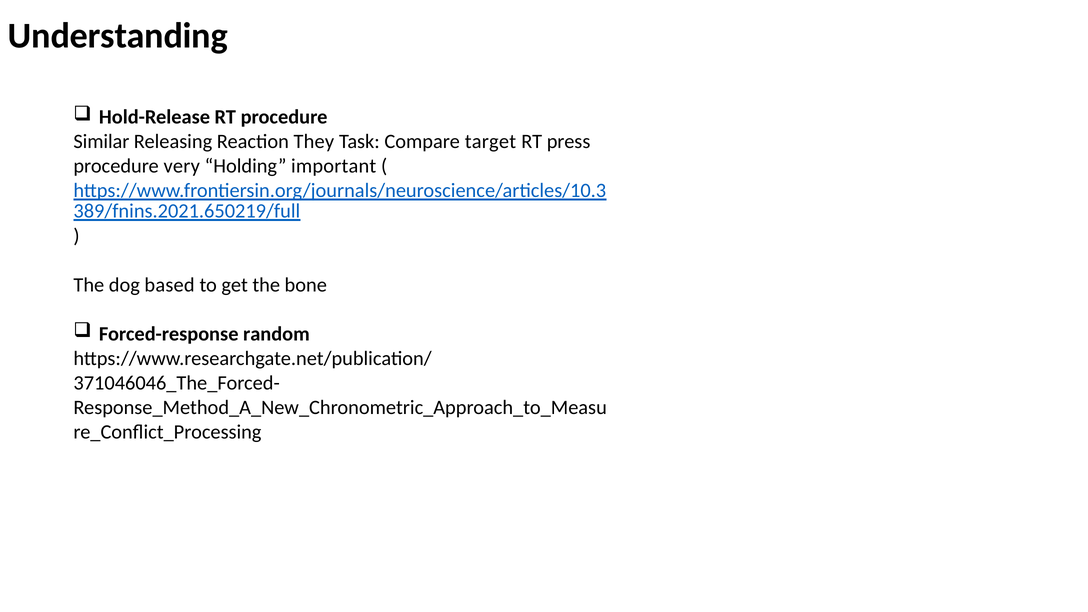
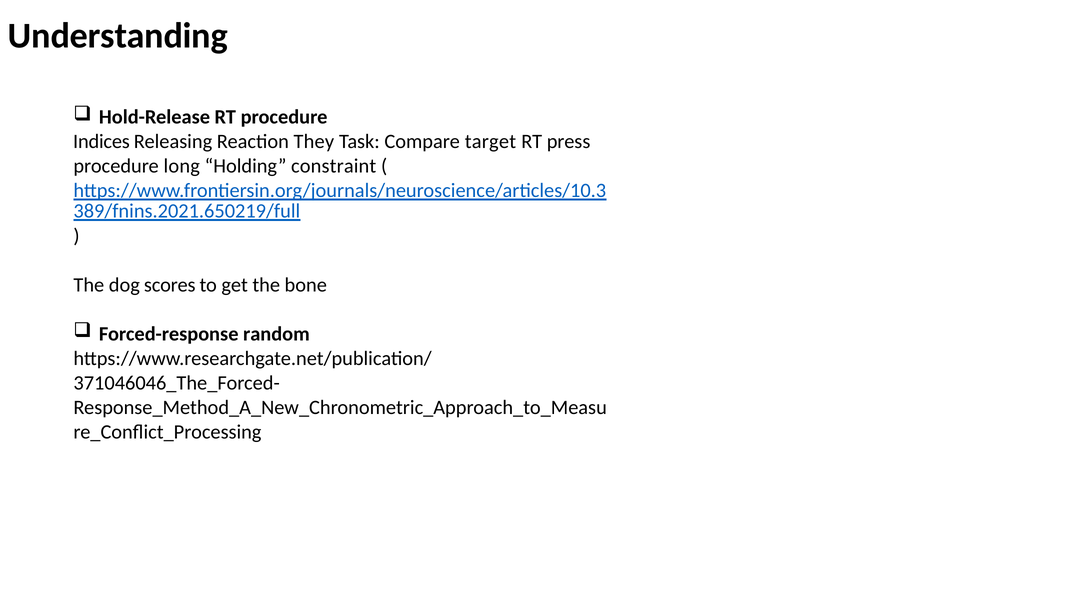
Similar: Similar -> Indices (101, 142)
very: very -> long (182, 166)
important: important -> constraint (334, 166)
based: based -> scores (170, 285)
